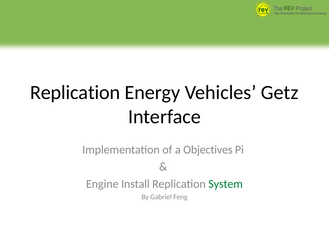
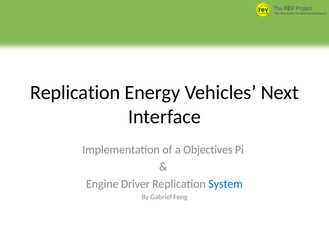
Getz: Getz -> Next (280, 92)
Install: Install -> Driver (135, 184)
System colour: green -> blue (226, 184)
